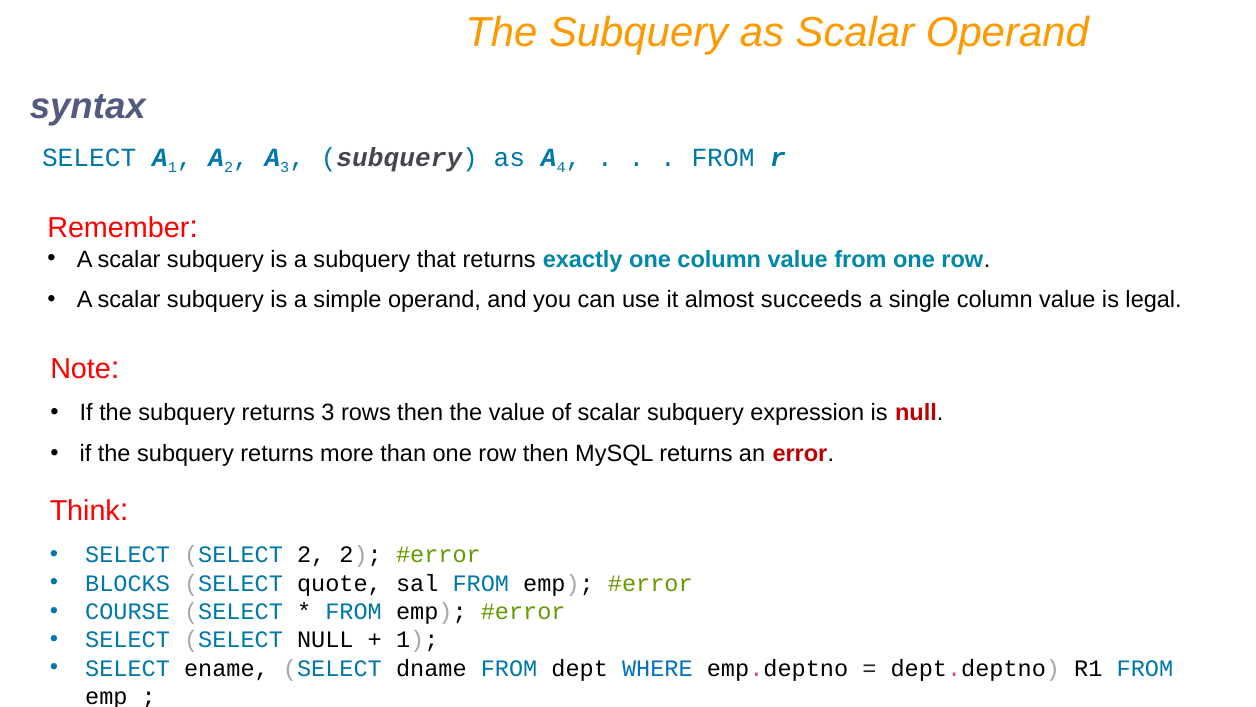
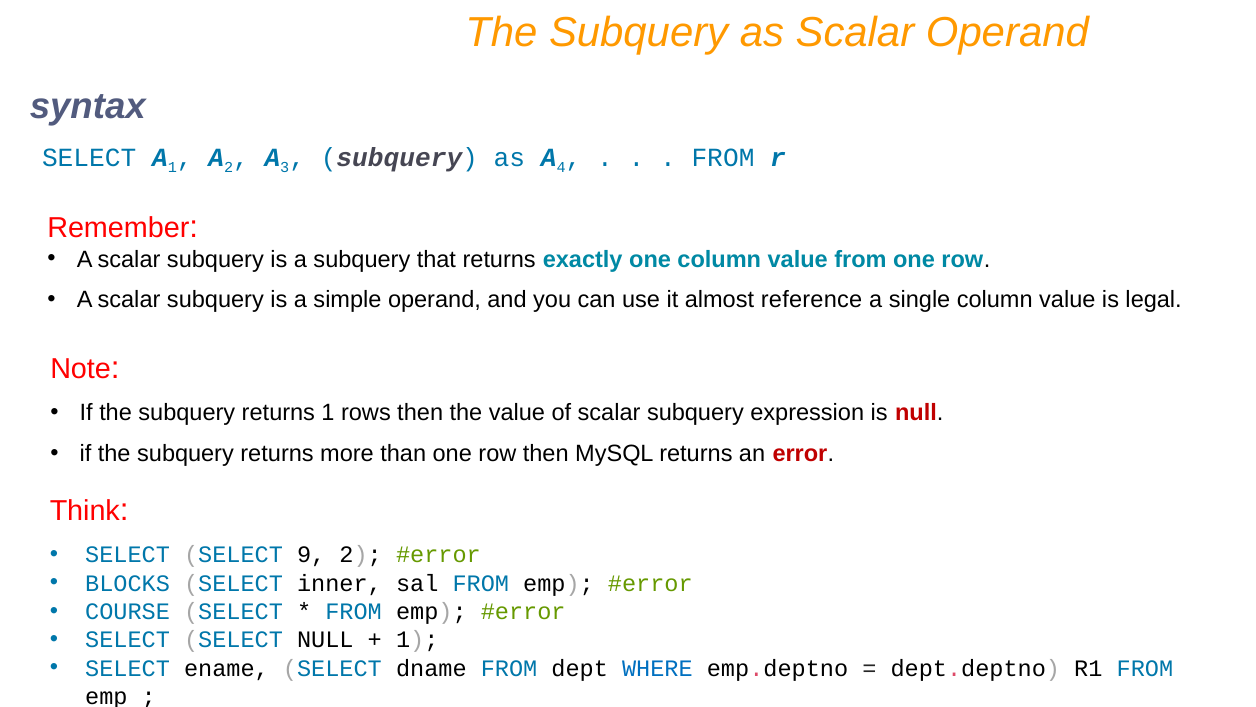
succeeds: succeeds -> reference (812, 300)
returns 3: 3 -> 1 (328, 413)
SELECT 2: 2 -> 9 (311, 555)
quote: quote -> inner (339, 583)
